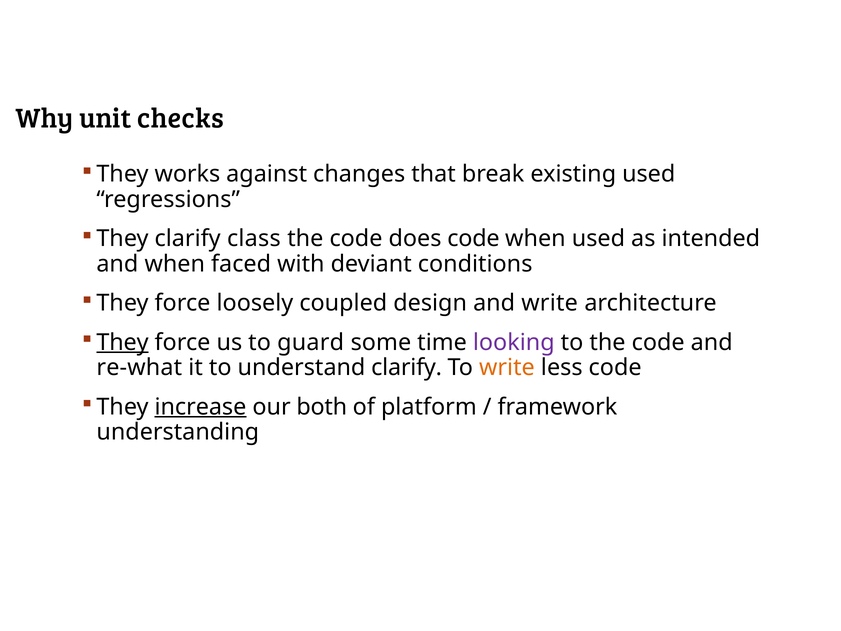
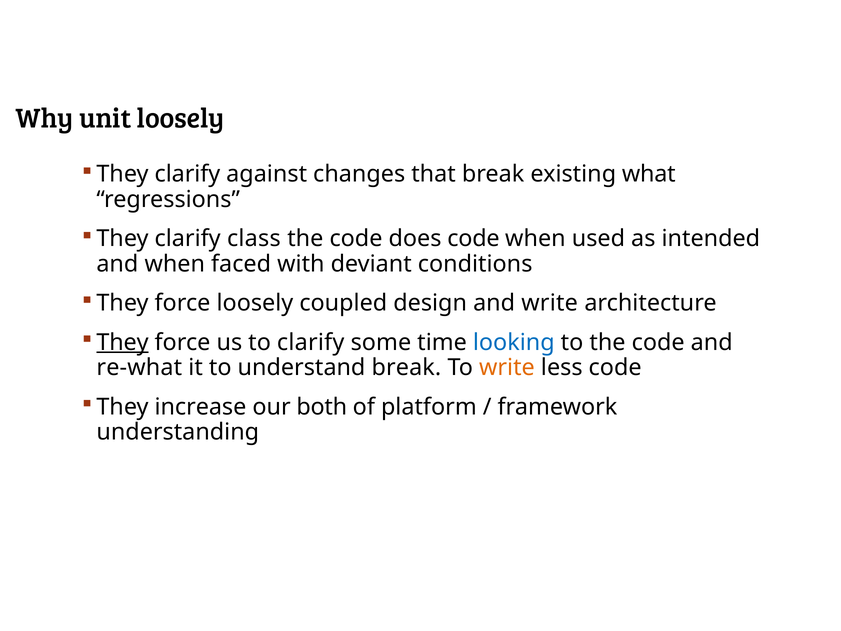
unit checks: checks -> loosely (181, 118)
works: works -> clarify (187, 174)
existing used: used -> what (649, 174)
to guard: guard -> clarify (311, 342)
looking colour: purple -> blue (514, 342)
understand clarify: clarify -> break (406, 367)
increase underline: present -> none (200, 407)
